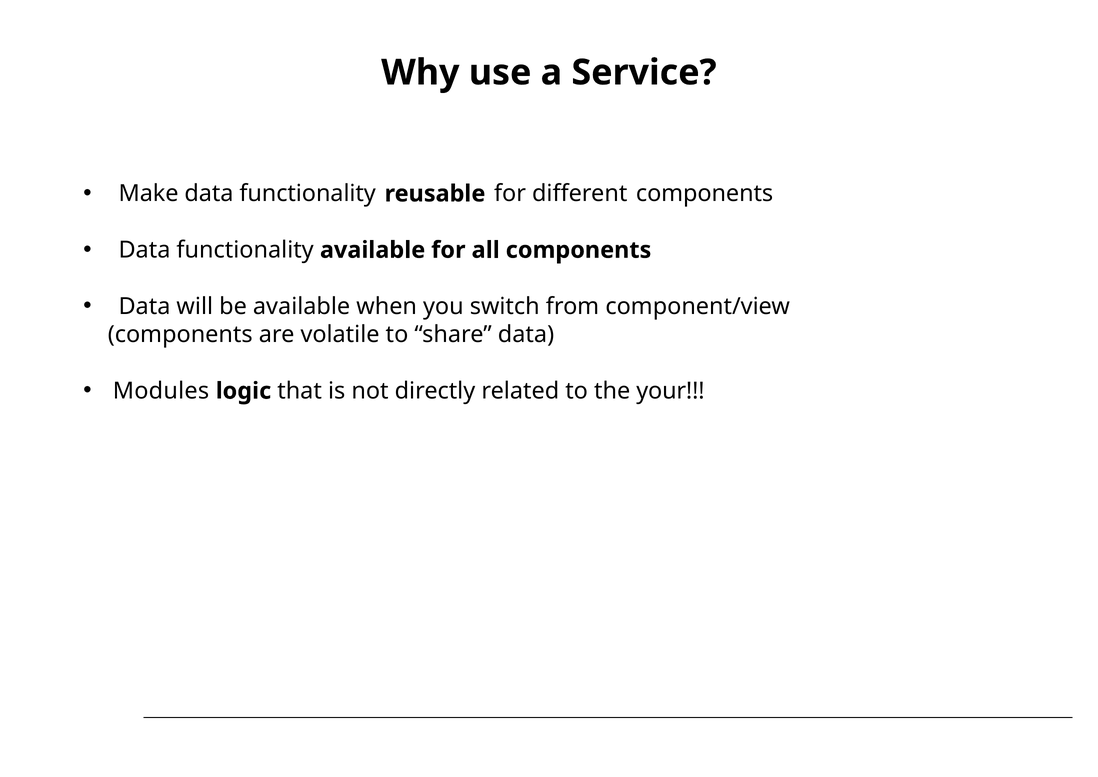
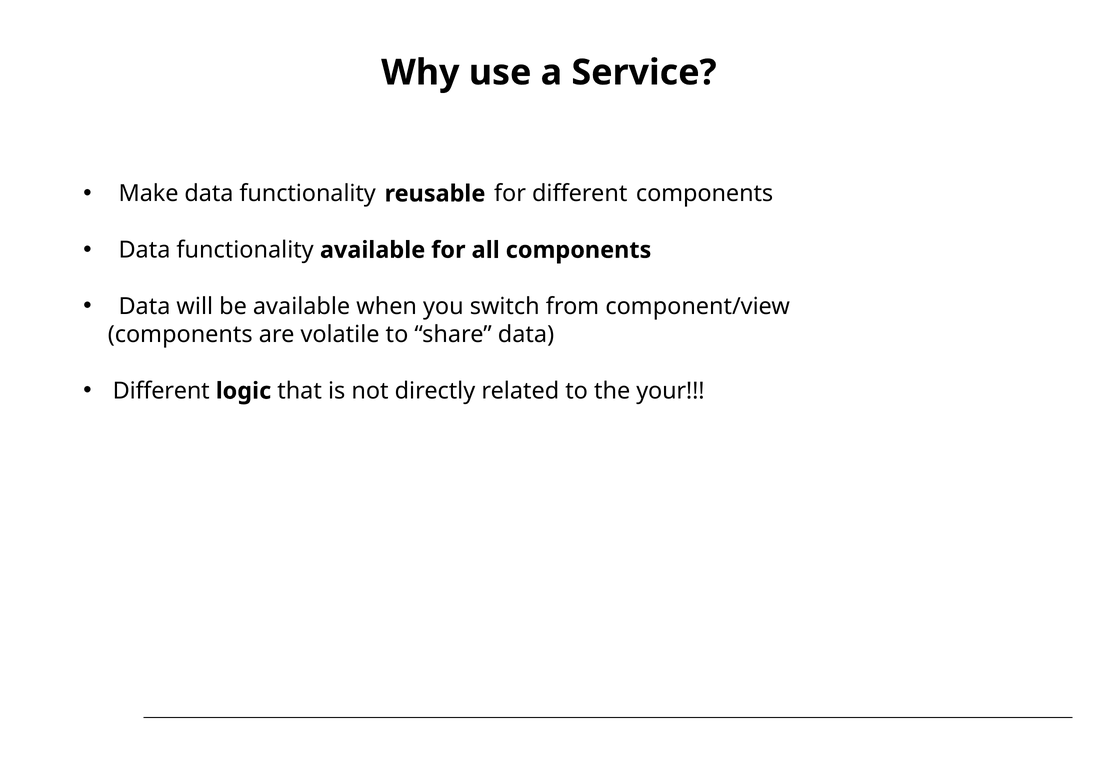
Modules: Modules -> Different (161, 391)
